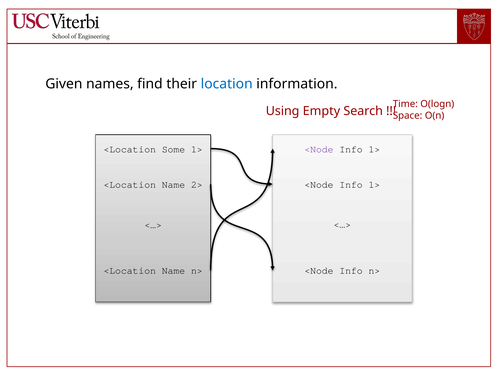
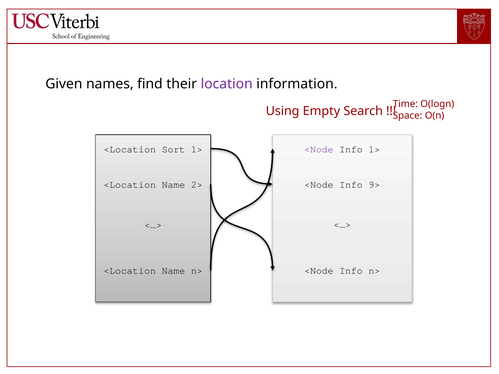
location colour: blue -> purple (227, 84)
Some: Some -> Sort (173, 149)
1>: 1> -> 9> (374, 185)
